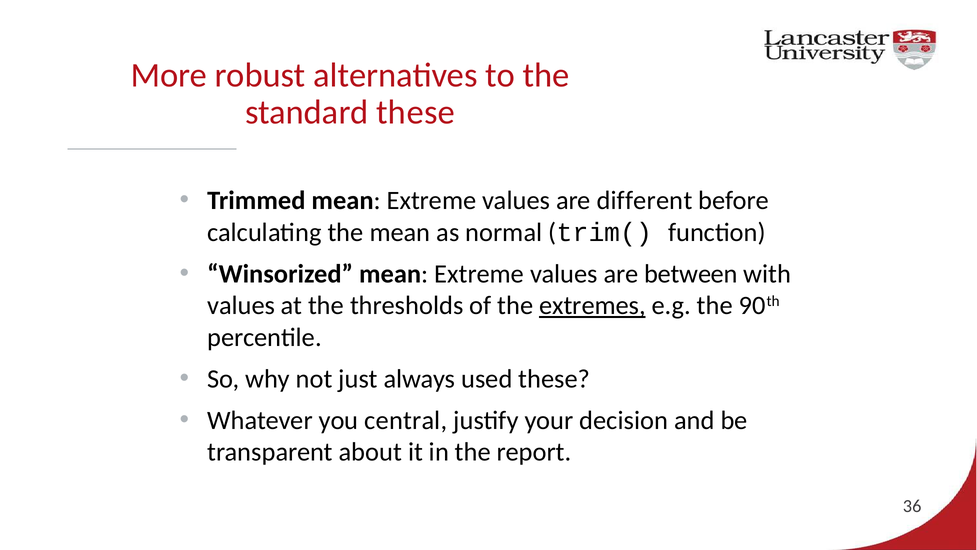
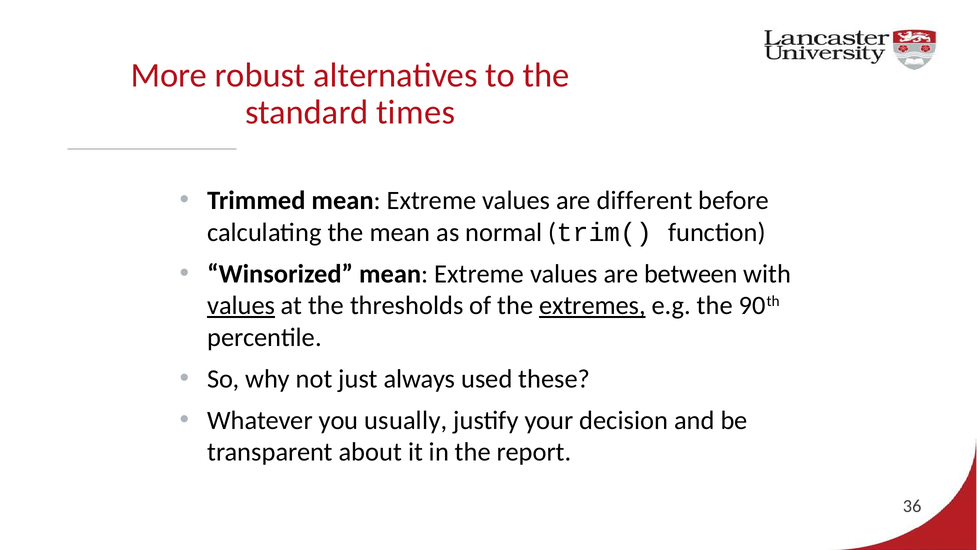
standard these: these -> times (416, 112)
values underline: none -> present (241, 305)
central: central -> usually (406, 420)
